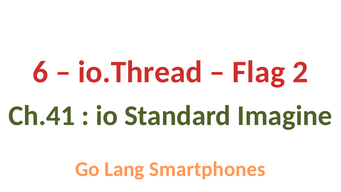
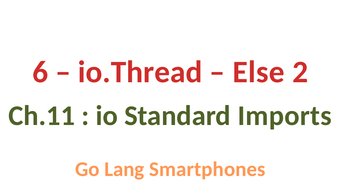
Flag: Flag -> Else (259, 72)
Ch.41: Ch.41 -> Ch.11 (42, 116)
Imagine: Imagine -> Imports (285, 116)
